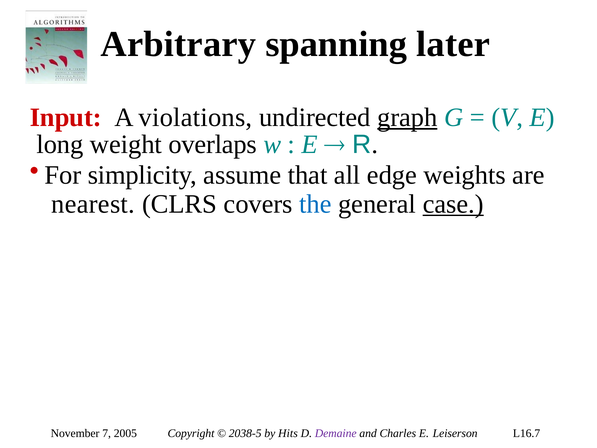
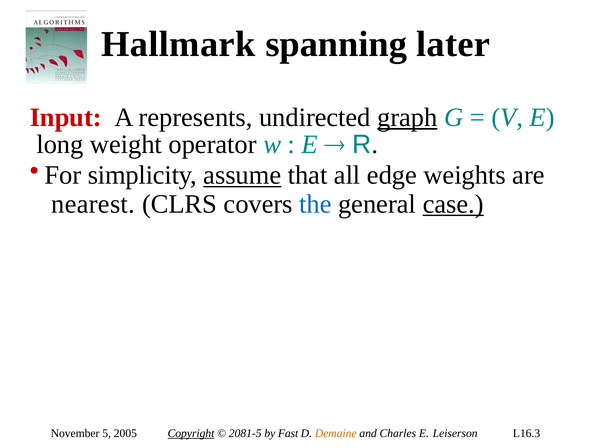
Arbitrary: Arbitrary -> Hallmark (178, 44)
violations: violations -> represents (196, 117)
overlaps: overlaps -> operator (213, 144)
assume underline: none -> present (242, 175)
7: 7 -> 5 (107, 433)
Copyright underline: none -> present (191, 433)
2038-5: 2038-5 -> 2081-5 (245, 433)
Hits: Hits -> Fast (288, 433)
Demaine colour: purple -> orange (336, 433)
L16.7: L16.7 -> L16.3 (527, 433)
